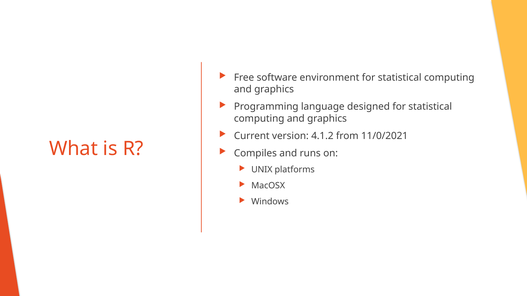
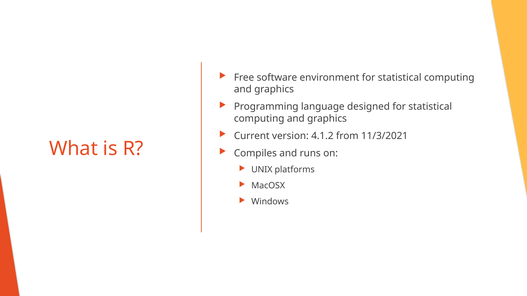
11/0/2021: 11/0/2021 -> 11/3/2021 (385, 136)
